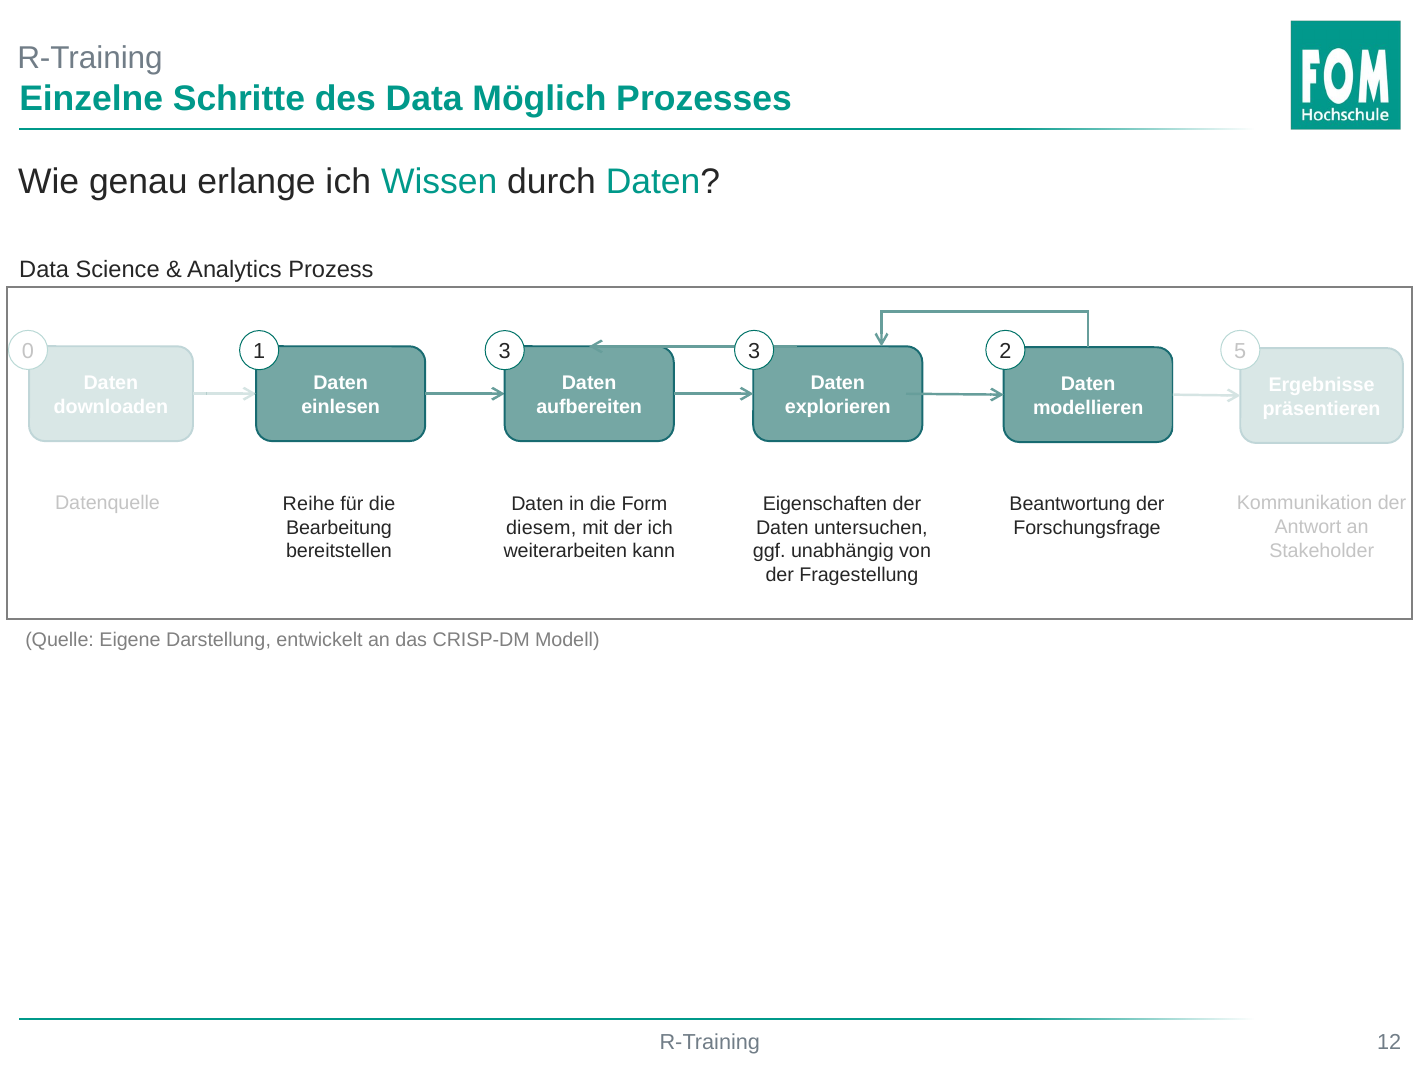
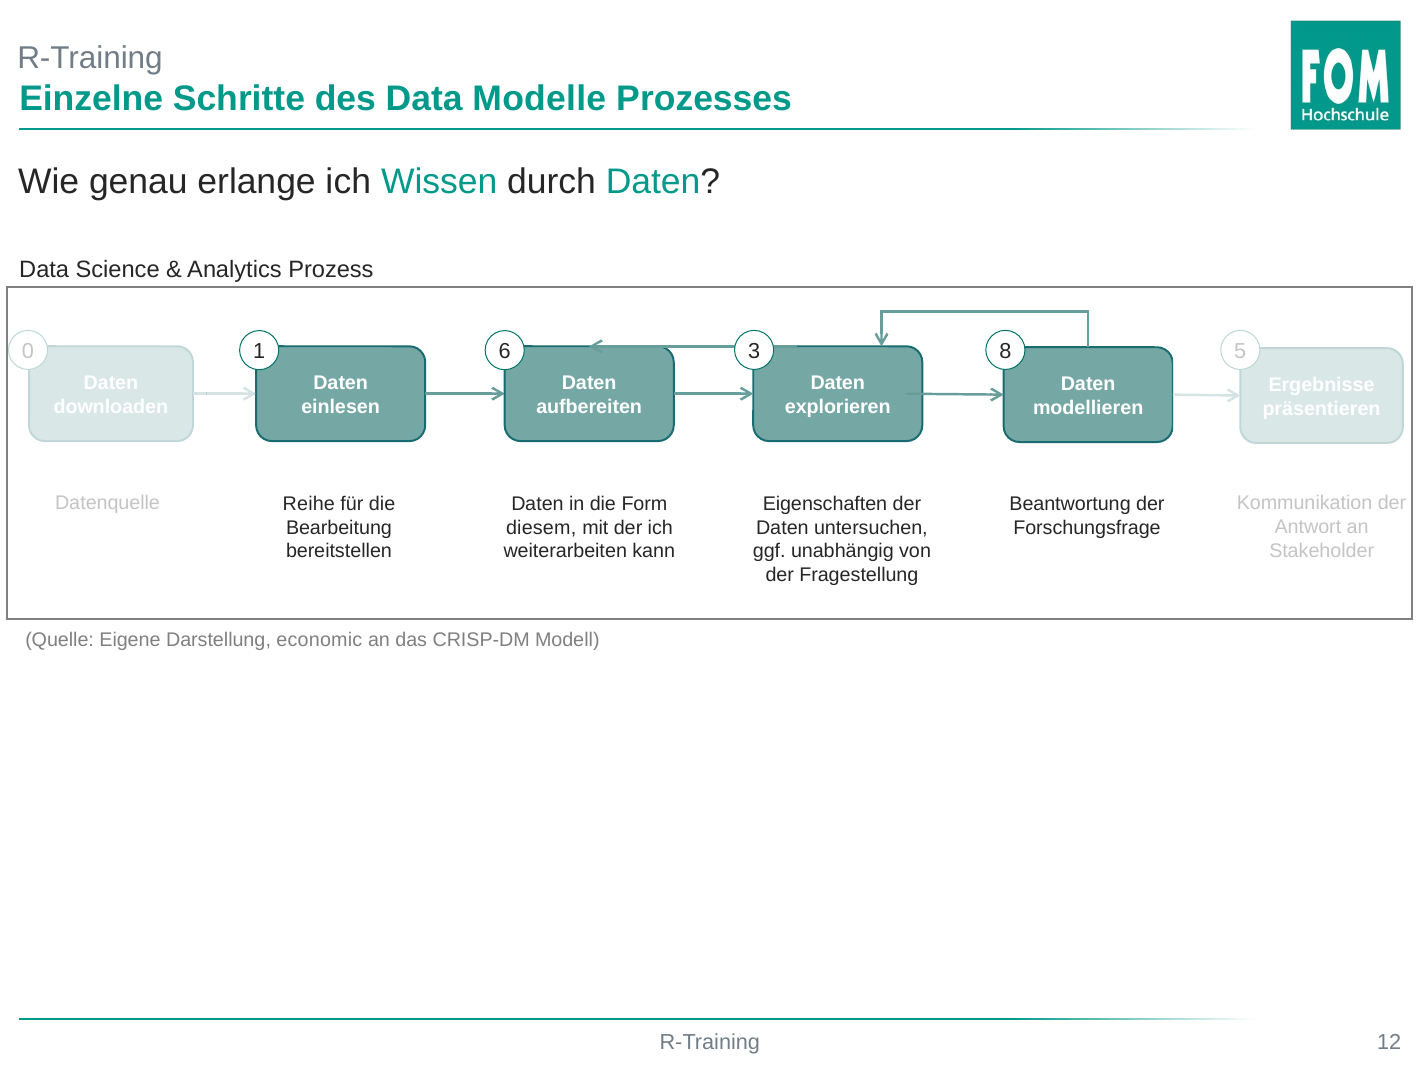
Möglich: Möglich -> Modelle (539, 99)
2: 2 -> 8 (1005, 351)
1 3: 3 -> 6 (505, 352)
entwickelt: entwickelt -> economic (319, 640)
